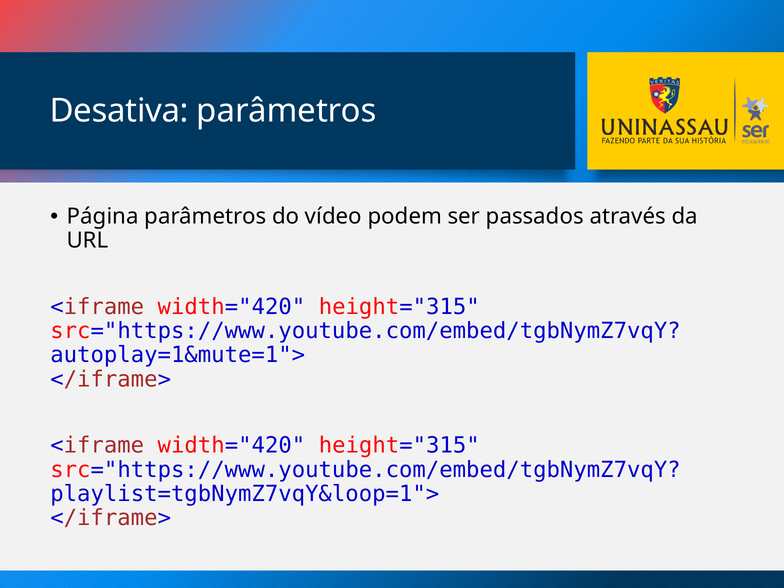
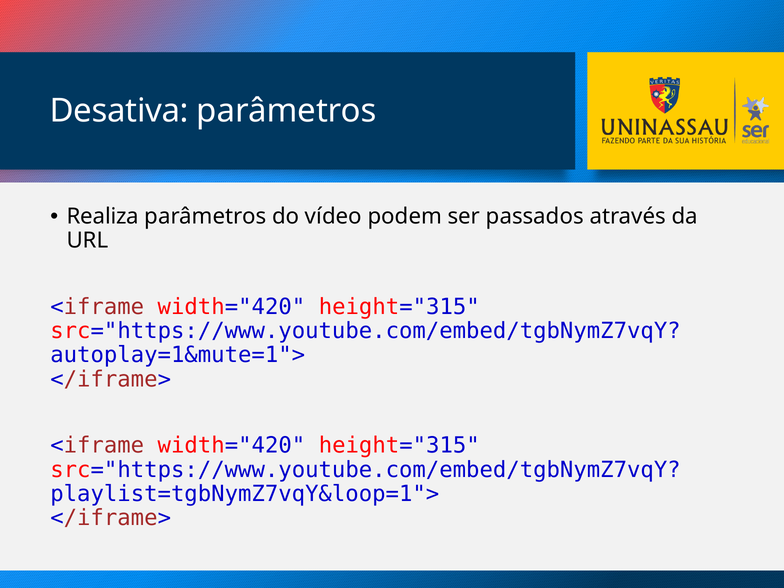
Página: Página -> Realiza (103, 217)
